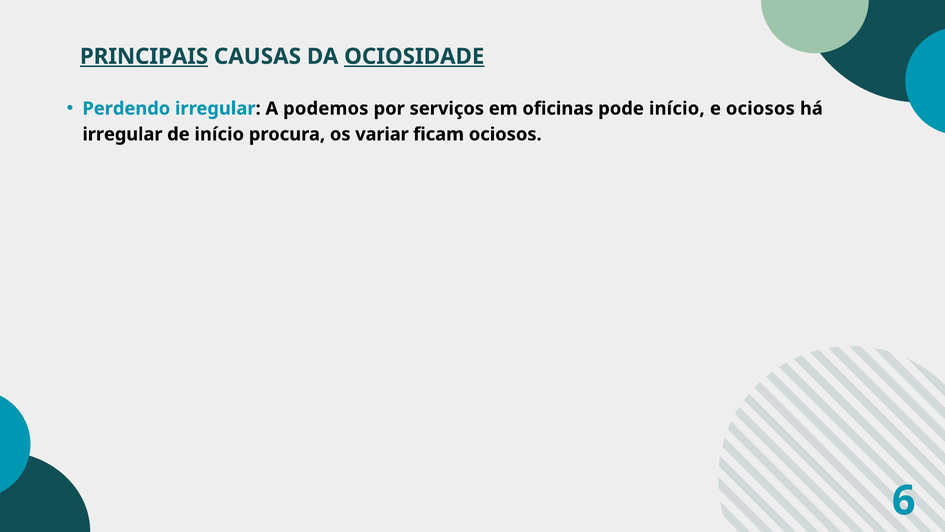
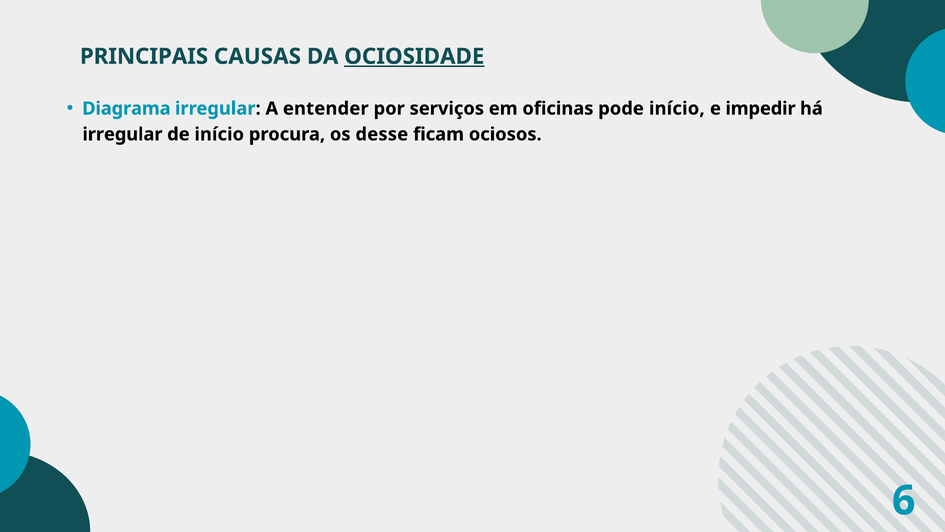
PRINCIPAIS underline: present -> none (144, 56)
Perdendo: Perdendo -> Diagrama (126, 108)
podemos: podemos -> entender (326, 108)
e ociosos: ociosos -> impedir (761, 108)
variar: variar -> desse (382, 134)
